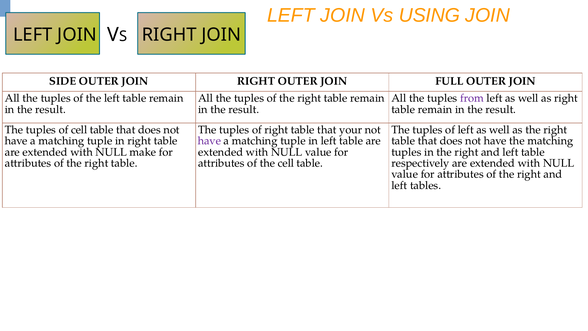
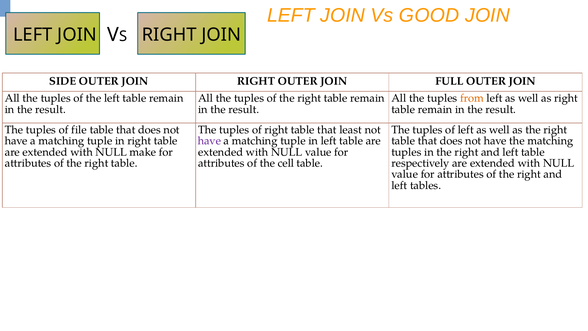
USING: USING -> GOOD (429, 15)
from colour: purple -> orange (472, 98)
of cell: cell -> file (79, 130)
your: your -> least (351, 130)
